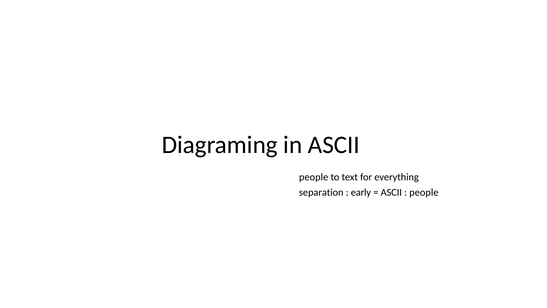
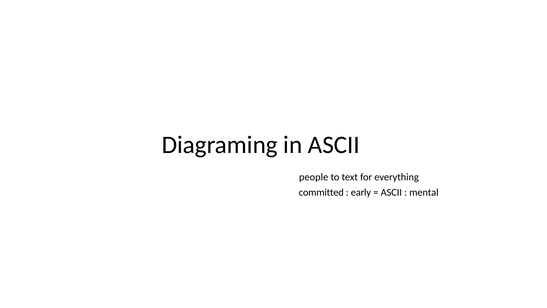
separation: separation -> committed (321, 192)
people: people -> mental (424, 192)
